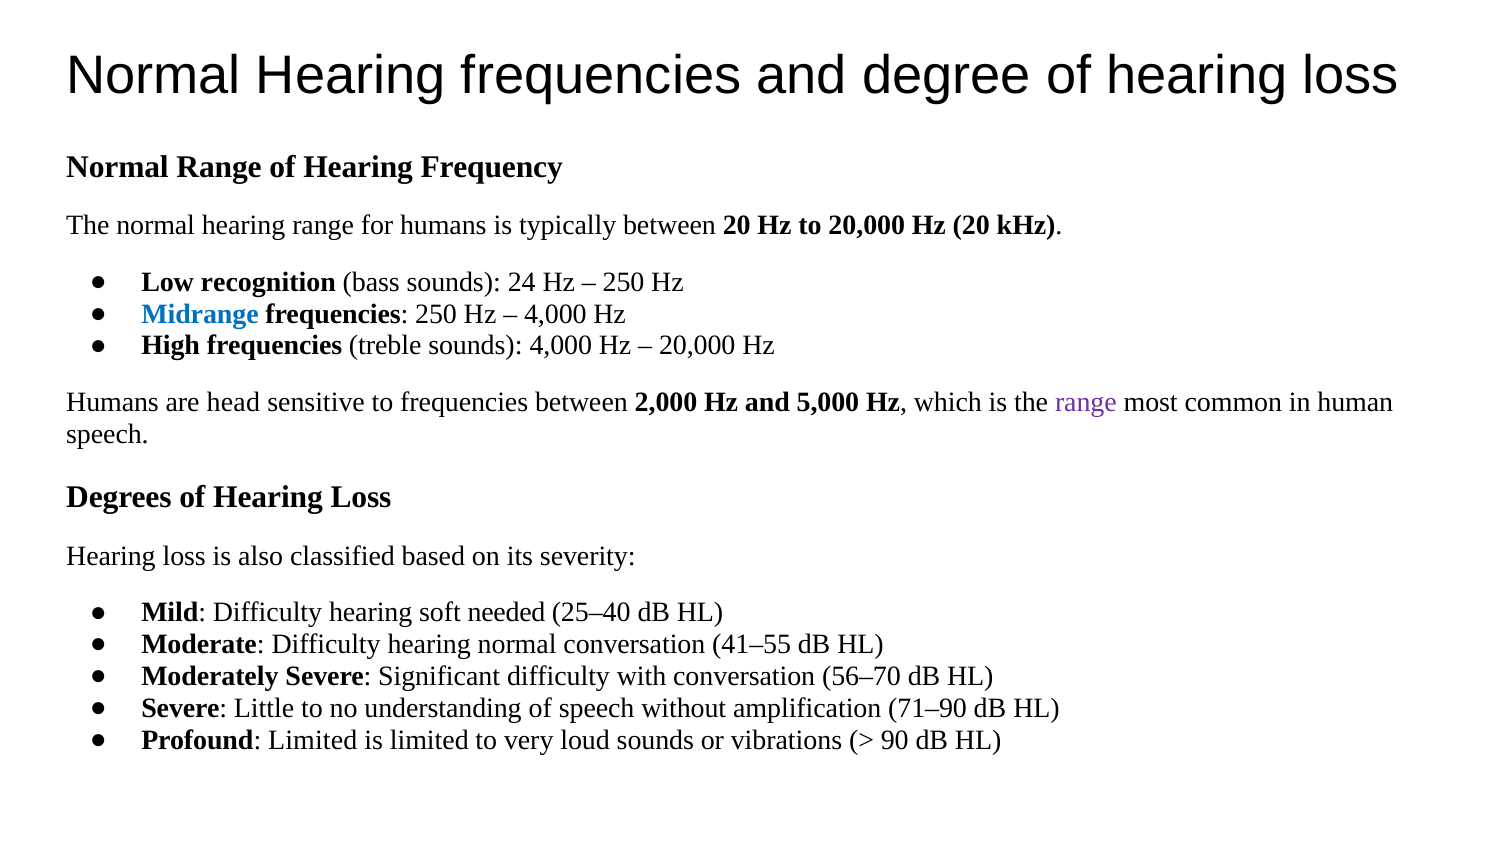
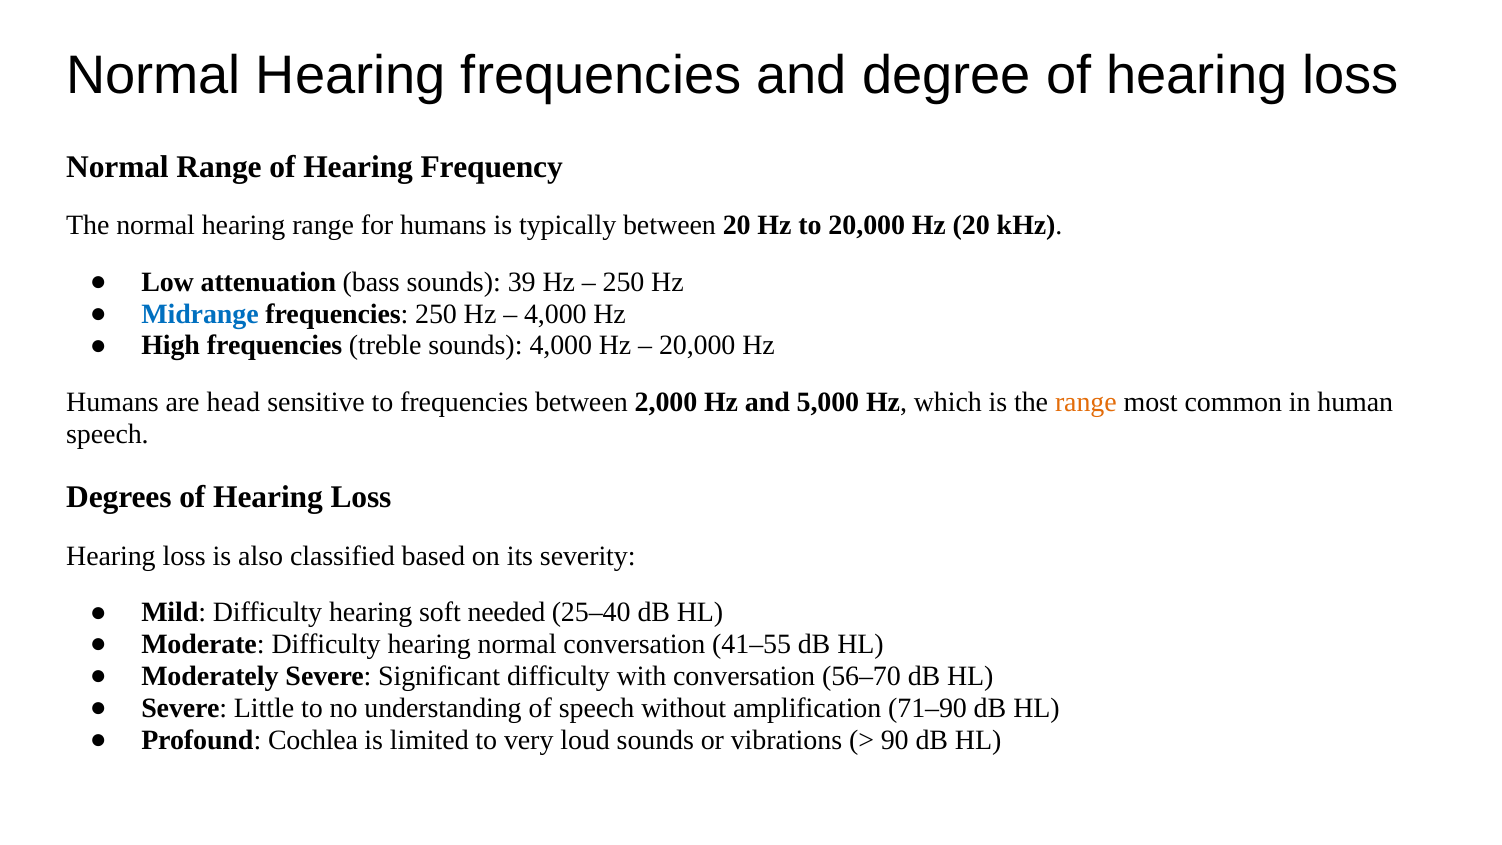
recognition: recognition -> attenuation (268, 282)
24: 24 -> 39 (522, 282)
range colour: purple -> orange (1086, 402)
Profound Limited: Limited -> Cochlea (313, 740)
